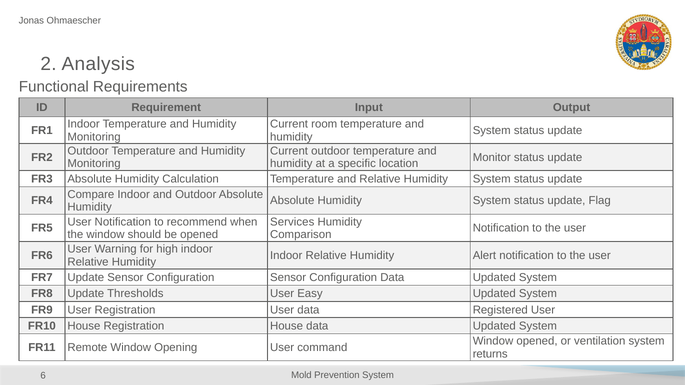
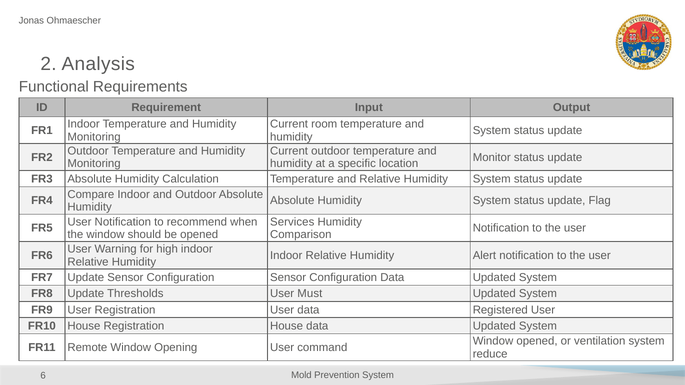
Easy: Easy -> Must (310, 294)
returns: returns -> reduce (490, 354)
